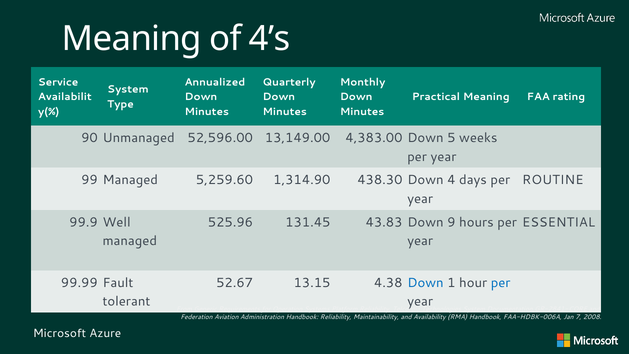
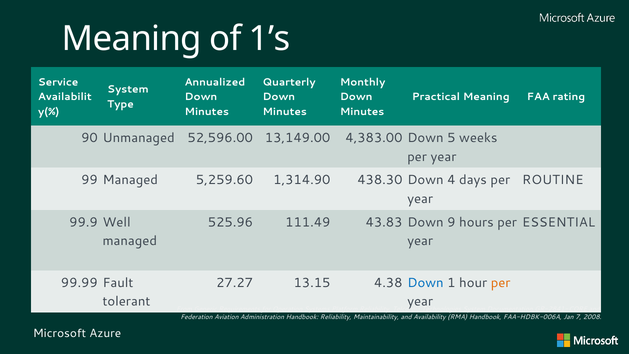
4’s: 4’s -> 1’s (270, 39)
131.45: 131.45 -> 111.49 (308, 222)
52.67: 52.67 -> 27.27 (235, 283)
per colour: blue -> orange (501, 283)
